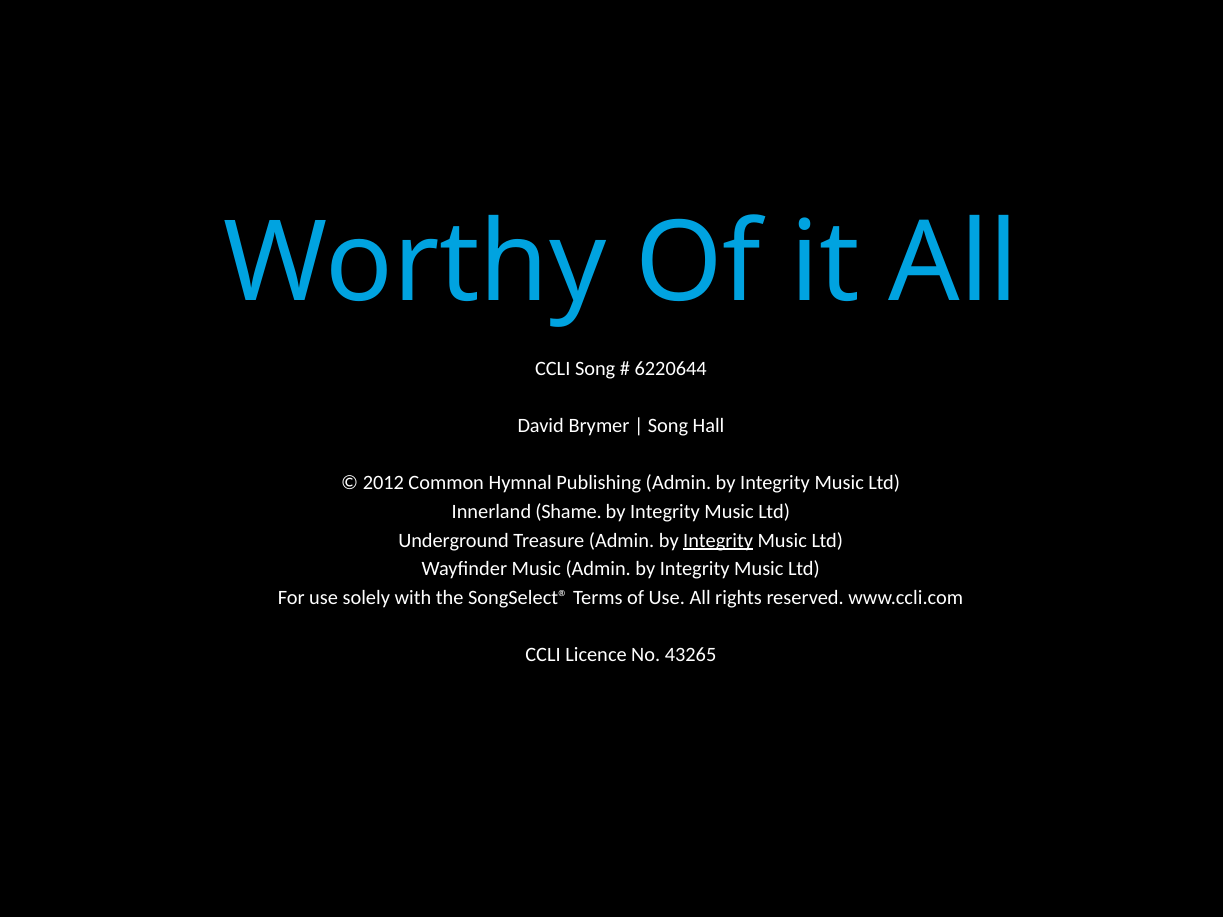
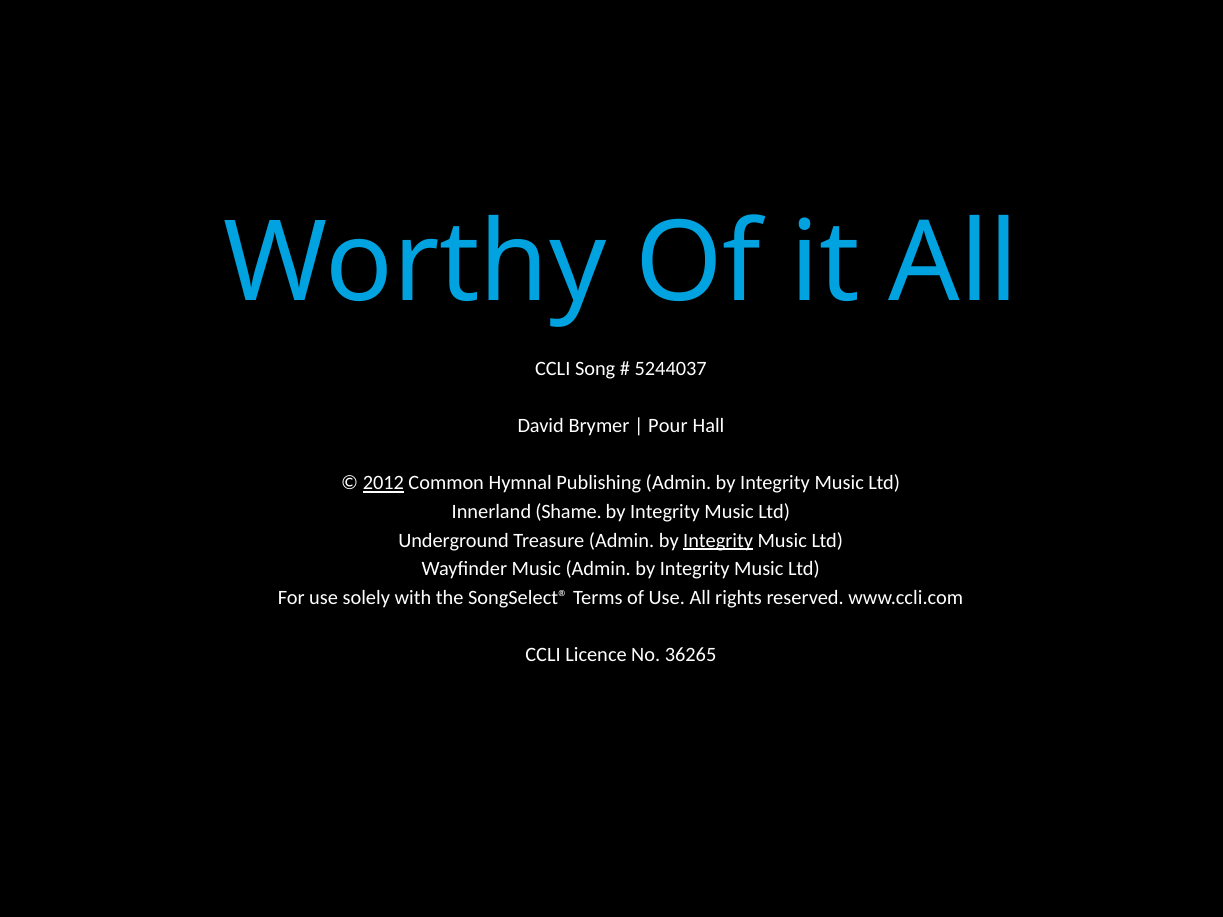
6220644: 6220644 -> 5244037 (671, 369)
Song: Song -> Pour (668, 426)
2012 underline: none -> present (383, 483)
43265: 43265 -> 36265 (691, 655)
